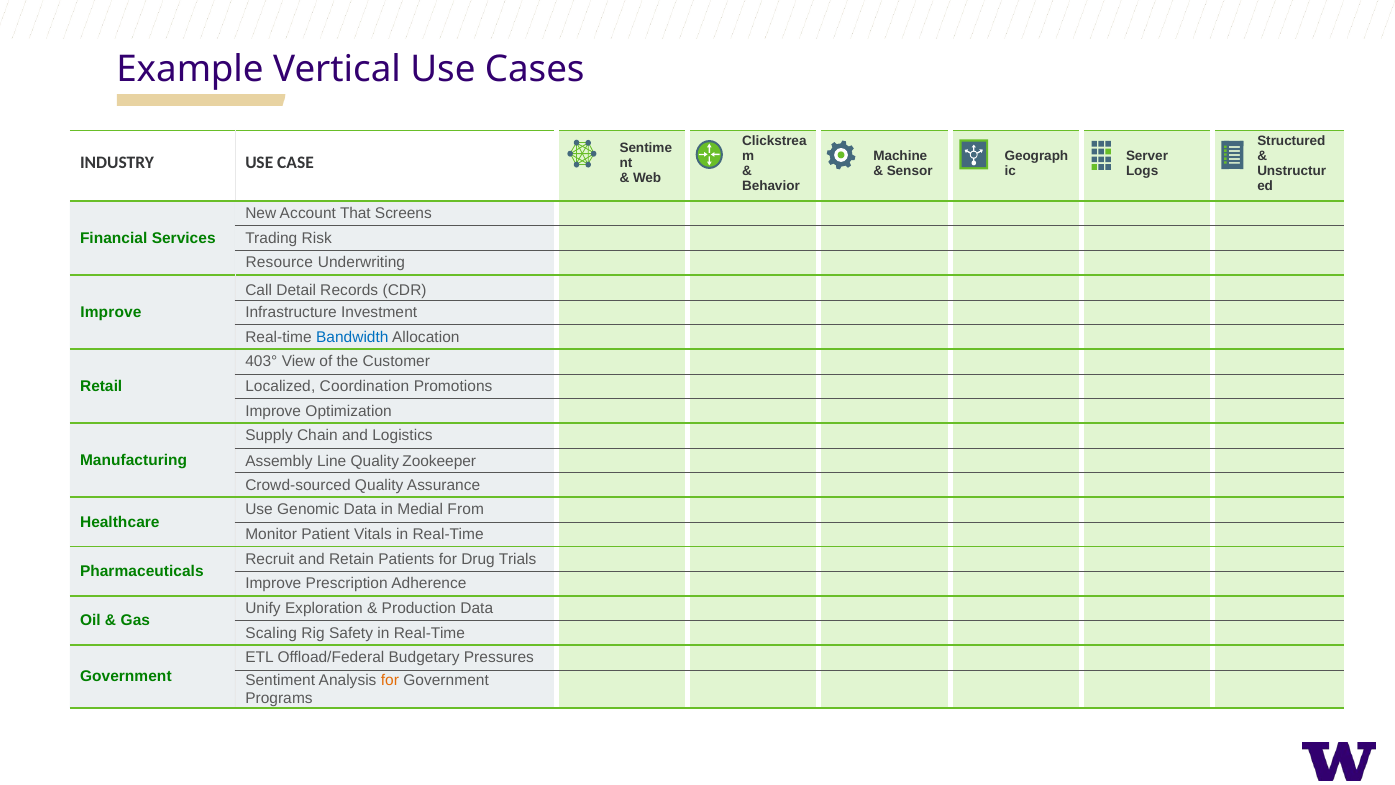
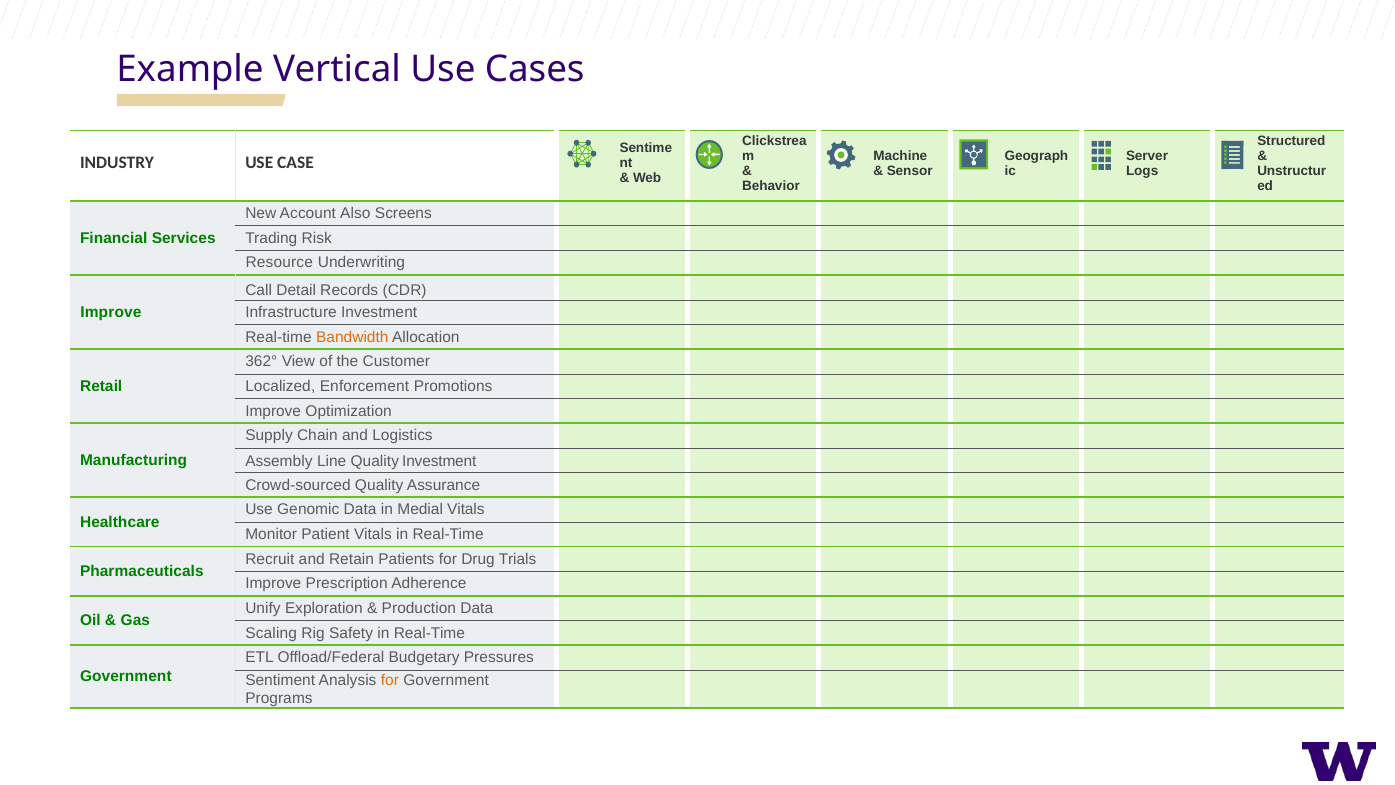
That: That -> Also (355, 213)
Bandwidth colour: blue -> orange (352, 337)
403°: 403° -> 362° (261, 362)
Coordination: Coordination -> Enforcement (364, 386)
Quality Zookeeper: Zookeeper -> Investment (439, 461)
Medial From: From -> Vitals (466, 510)
